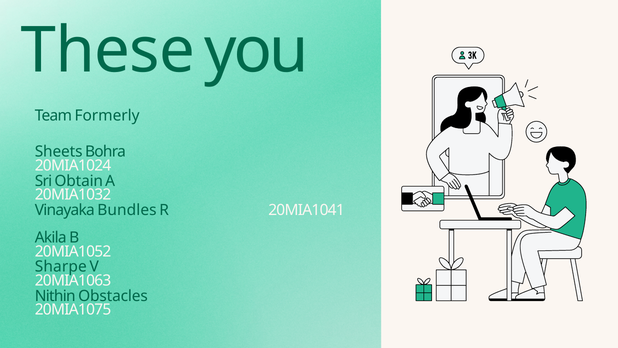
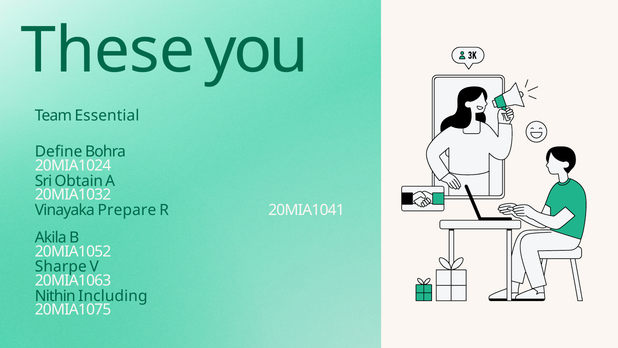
Formerly: Formerly -> Essential (107, 116)
Sheets: Sheets -> Define (59, 152)
Bundles: Bundles -> Prepare (127, 210)
Obstacles: Obstacles -> Including (113, 296)
